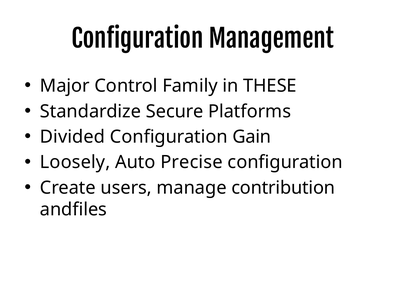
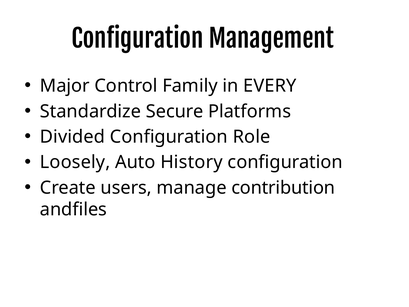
THESE: THESE -> EVERY (270, 86)
Gain: Gain -> Role (252, 137)
Precise: Precise -> History (191, 162)
